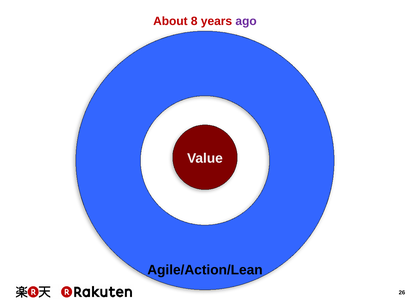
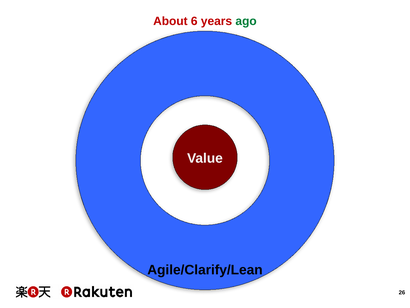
8: 8 -> 6 (194, 21)
ago colour: purple -> green (246, 21)
Agile/Action/Lean: Agile/Action/Lean -> Agile/Clarify/Lean (205, 269)
